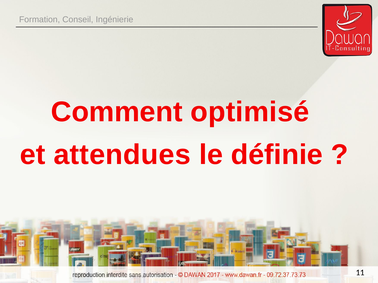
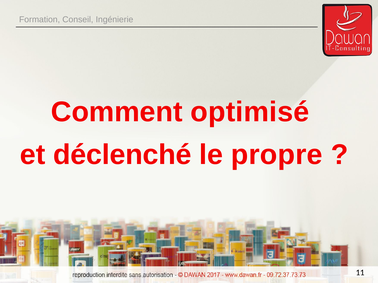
attendues: attendues -> déclenché (122, 155)
définie: définie -> propre (277, 155)
